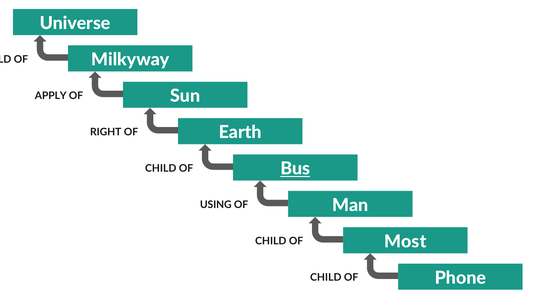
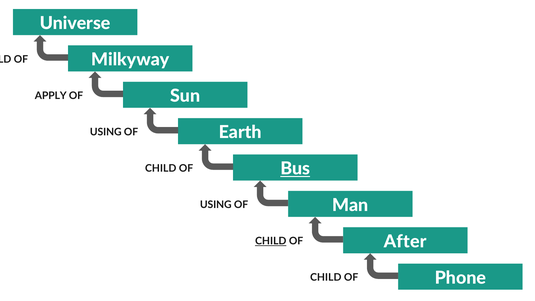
RIGHT: RIGHT -> USING (106, 132)
Most: Most -> After (405, 241)
CHILD underline: none -> present (271, 241)
